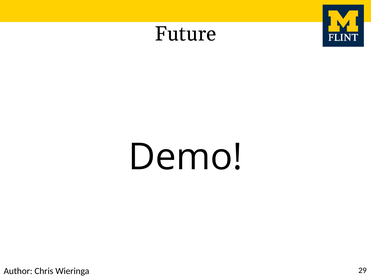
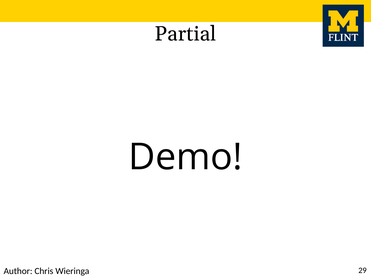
Future: Future -> Partial (185, 34)
